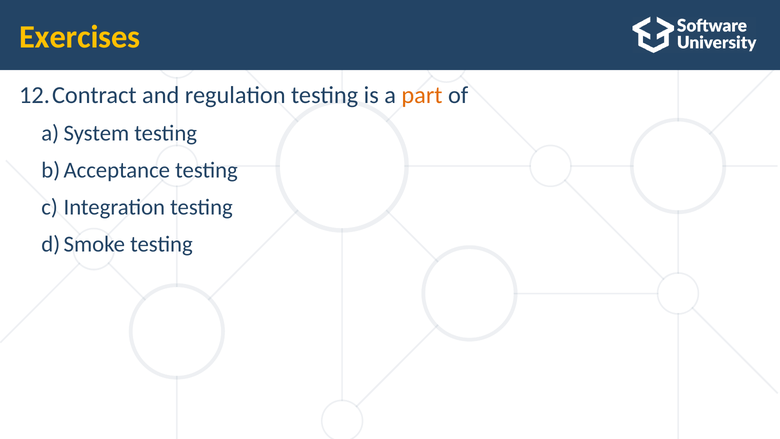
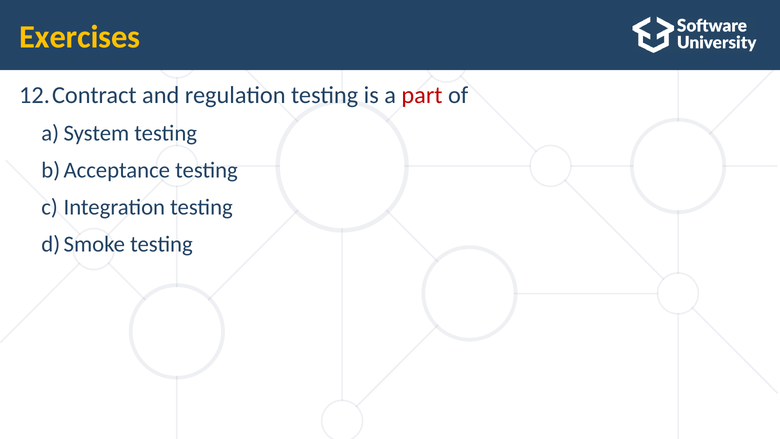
part colour: orange -> red (422, 95)
